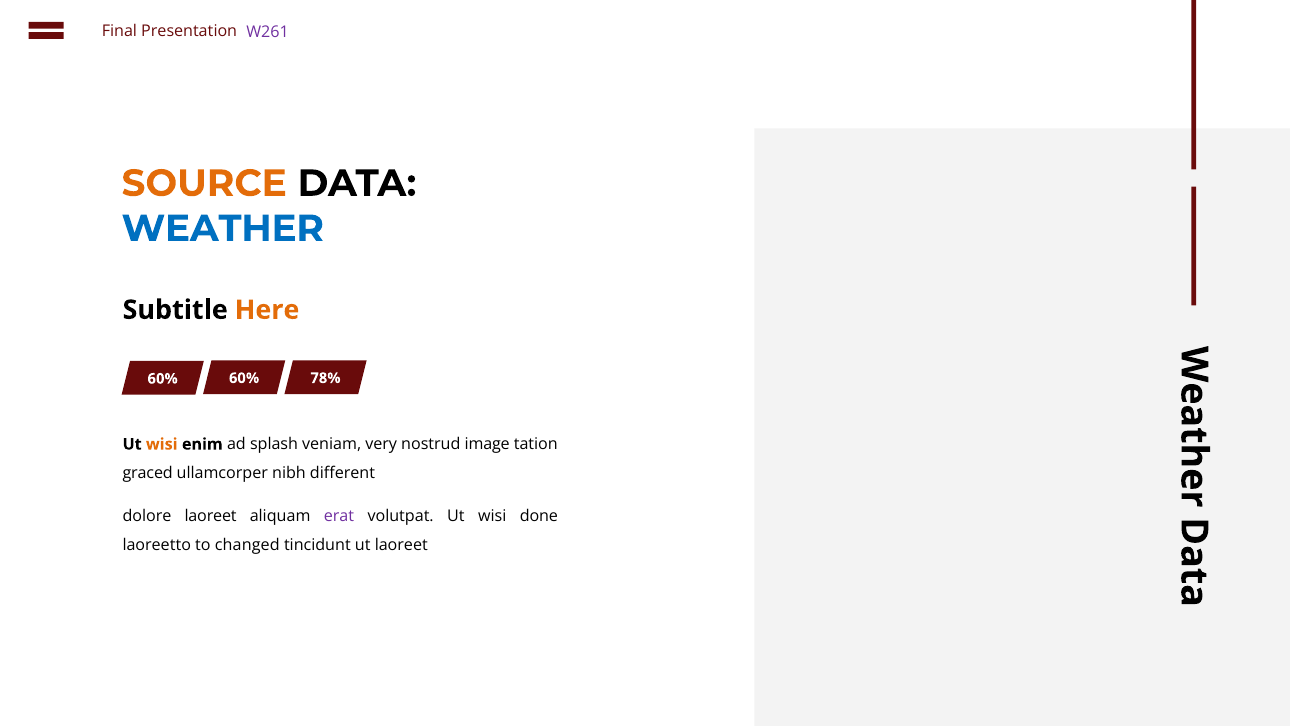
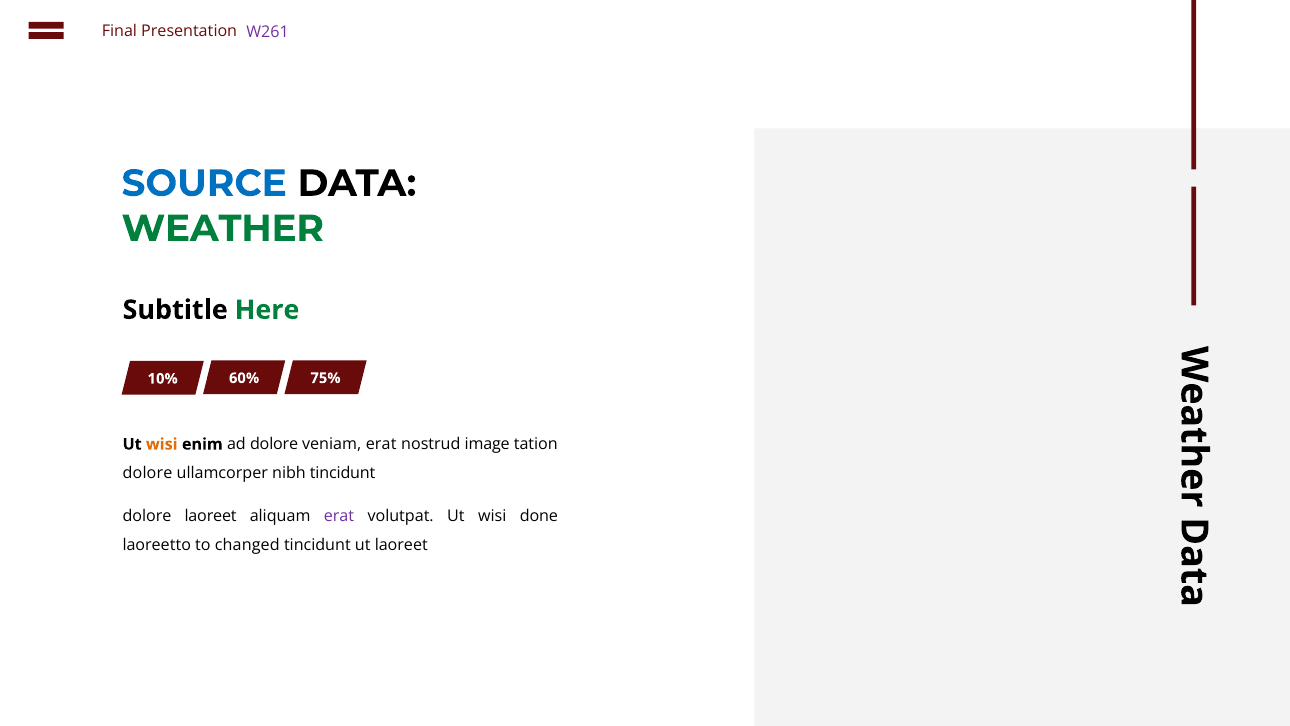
SOURCE colour: orange -> blue (204, 183)
WEATHER colour: blue -> green (223, 228)
Here colour: orange -> green (267, 310)
60%: 60% -> 10% (163, 379)
78%: 78% -> 75% (325, 378)
ad splash: splash -> dolore (274, 444)
veniam very: very -> erat (381, 444)
graced: graced -> dolore (148, 473)
nibh different: different -> tincidunt (343, 473)
